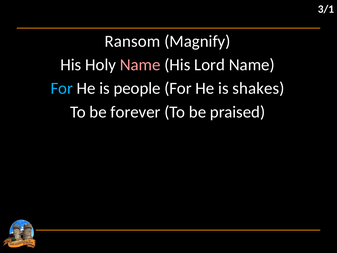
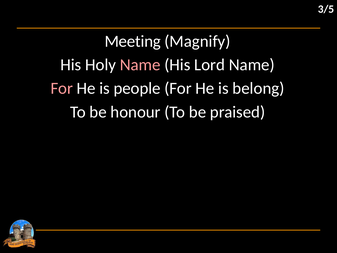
3/1: 3/1 -> 3/5 (326, 9)
Ransom: Ransom -> Meeting (133, 41)
For colour: light blue -> pink (62, 88)
shakes: shakes -> belong (258, 88)
forever: forever -> honour (136, 112)
